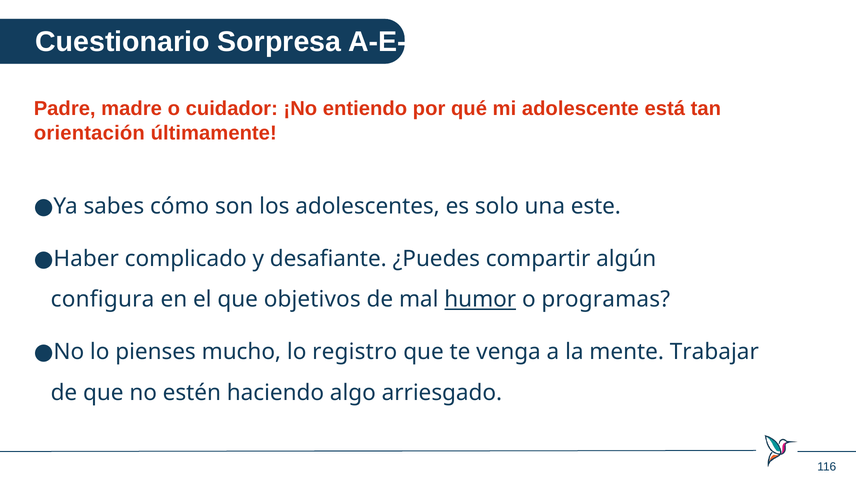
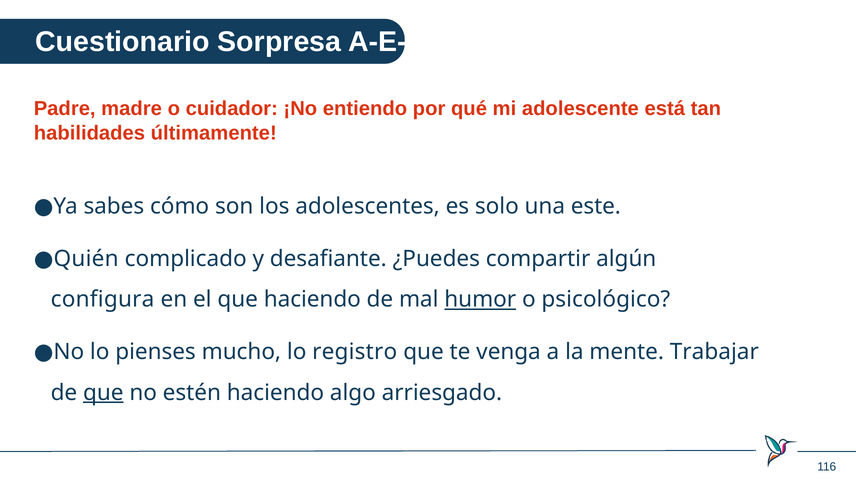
orientación: orientación -> habilidades (89, 133)
Haber: Haber -> Quién (86, 259)
que objetivos: objetivos -> haciendo (312, 300)
programas: programas -> psicológico (606, 300)
que underline: none -> present (103, 393)
